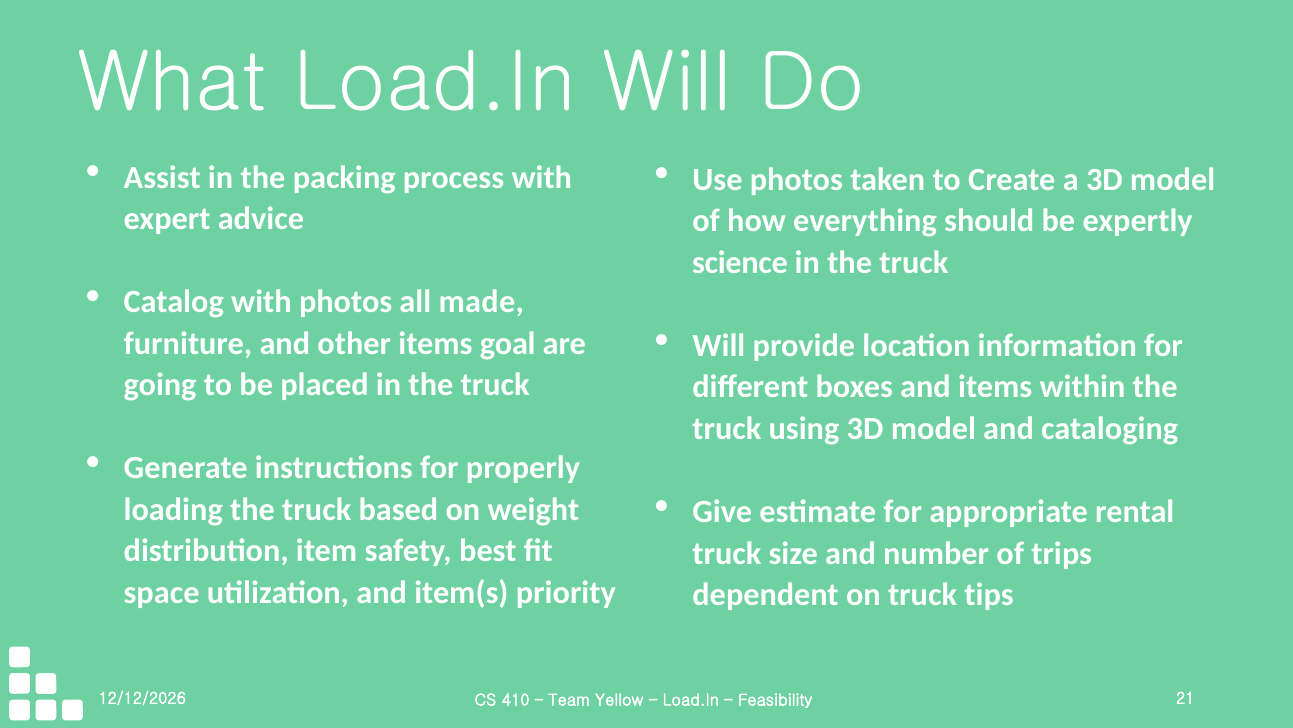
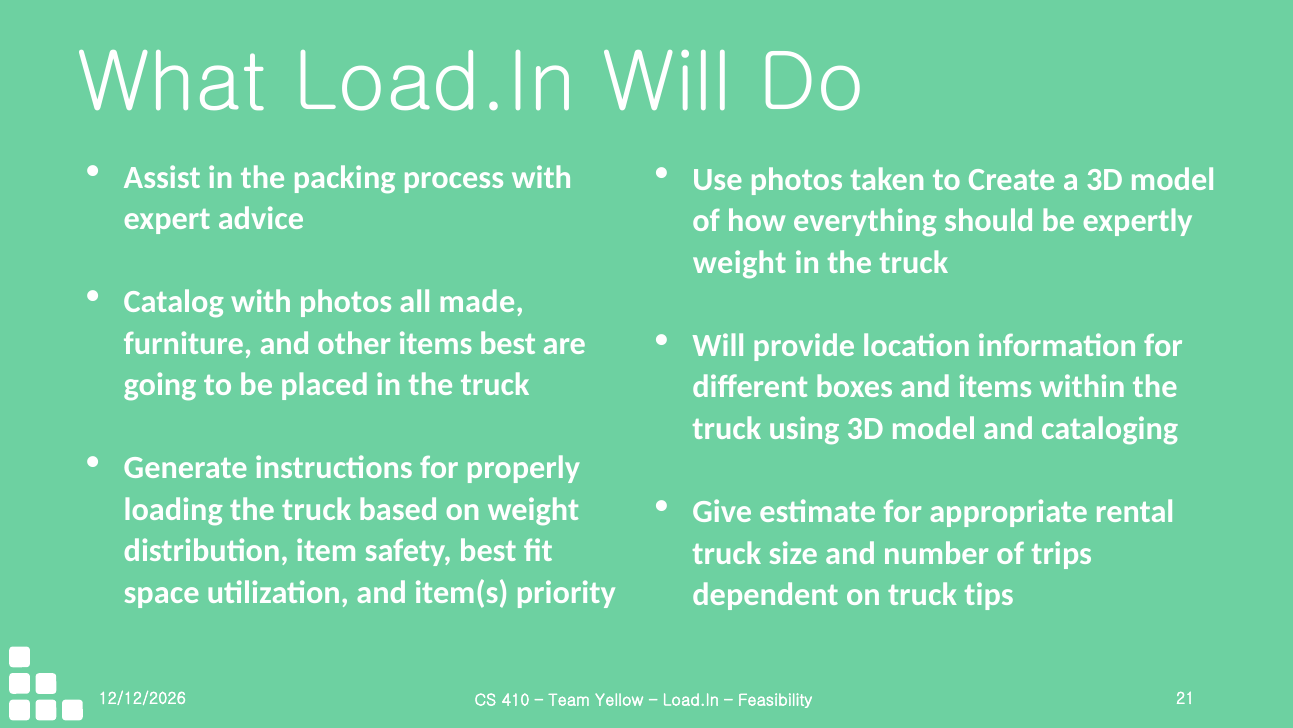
science: science -> weight (740, 262)
items goal: goal -> best (508, 343)
